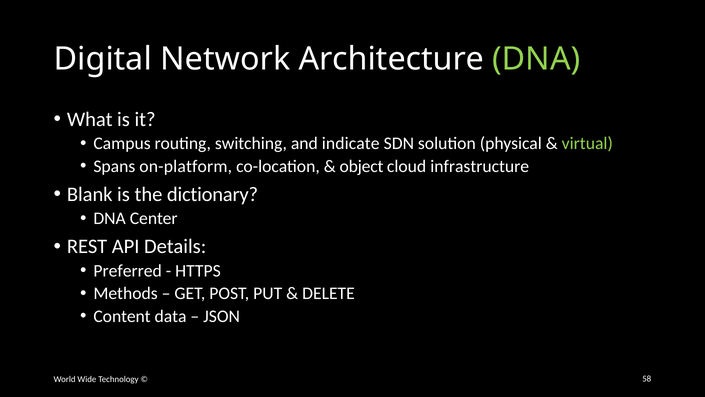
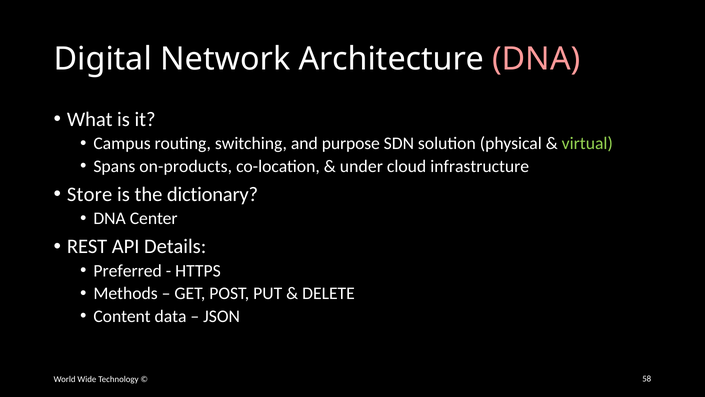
DNA colour: light green -> pink (536, 59)
indicate: indicate -> purpose (351, 143)
on-platform: on-platform -> on-products (186, 166)
object: object -> under (361, 166)
Blank: Blank -> Store (90, 194)
